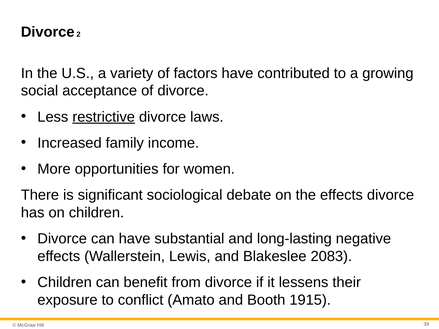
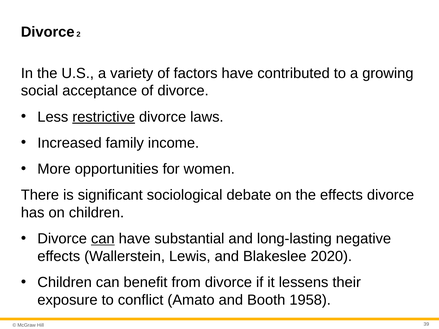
can underline: none -> present (103, 239)
2083: 2083 -> 2020 (331, 256)
1915: 1915 -> 1958 (310, 300)
